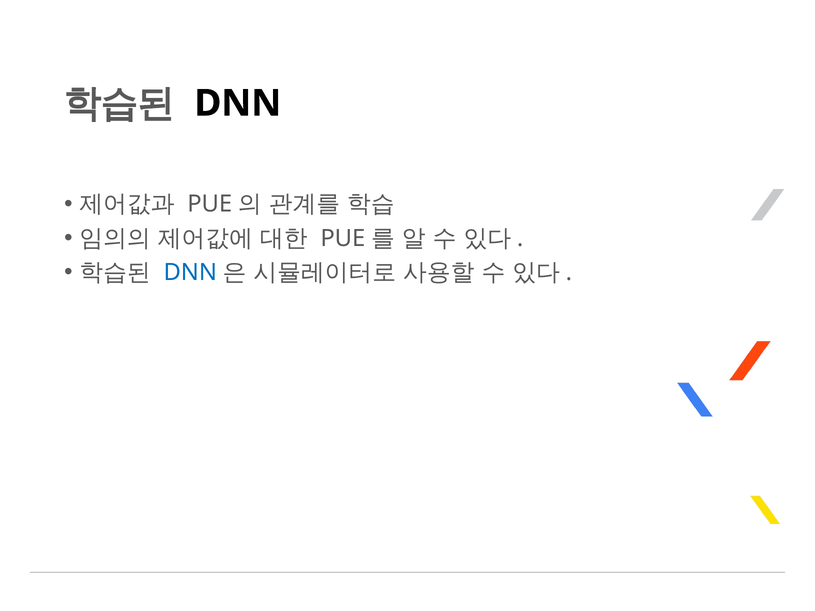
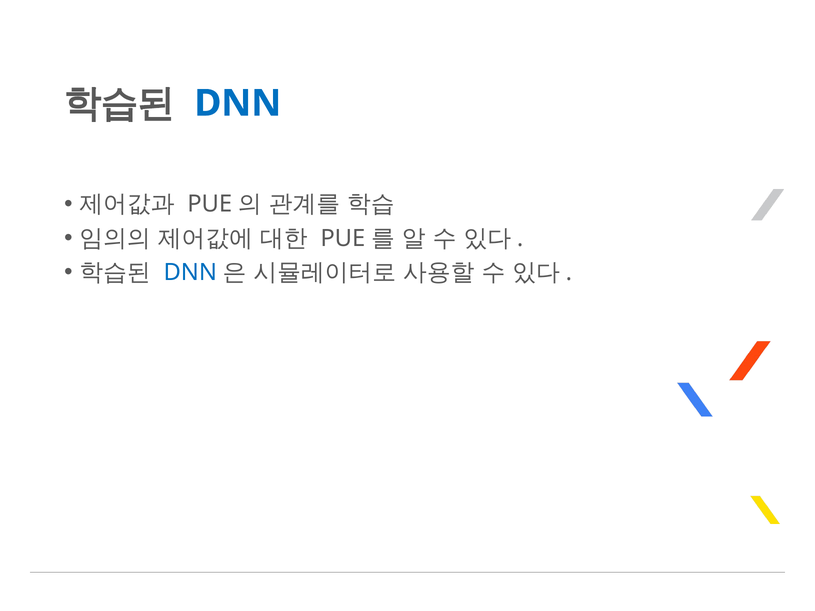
DNN colour: black -> blue (238, 103)
